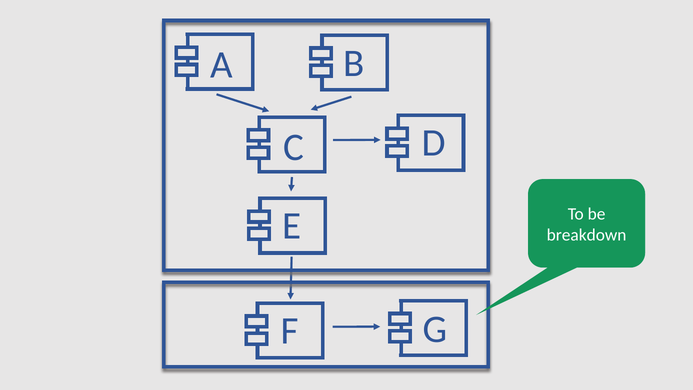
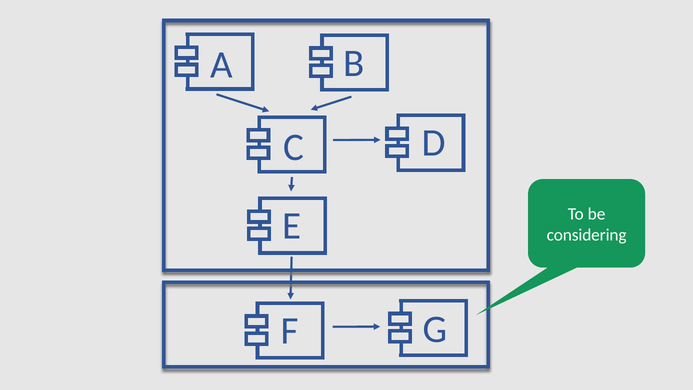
breakdown: breakdown -> considering (587, 235)
